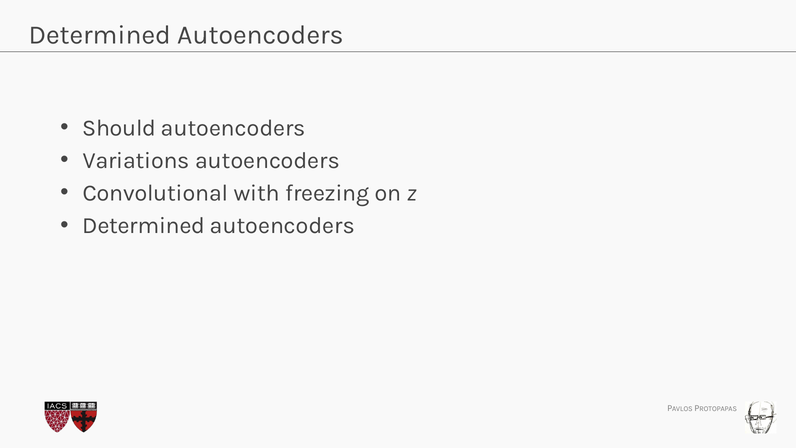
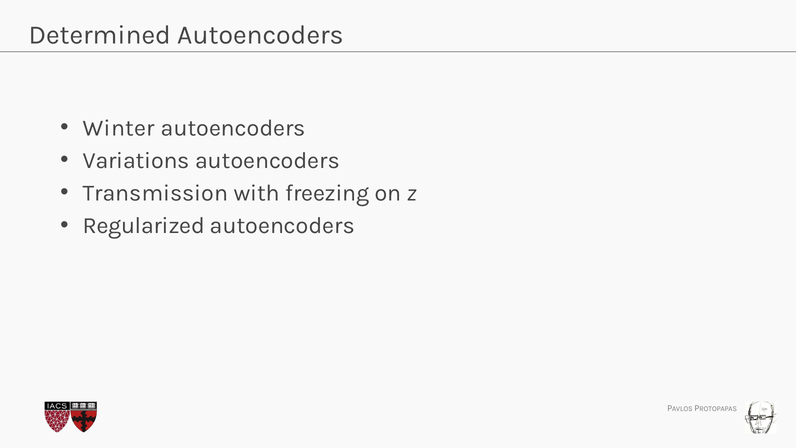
Should: Should -> Winter (119, 128)
Convolutional: Convolutional -> Transmission (155, 193)
Determined: Determined -> Regularized (144, 226)
